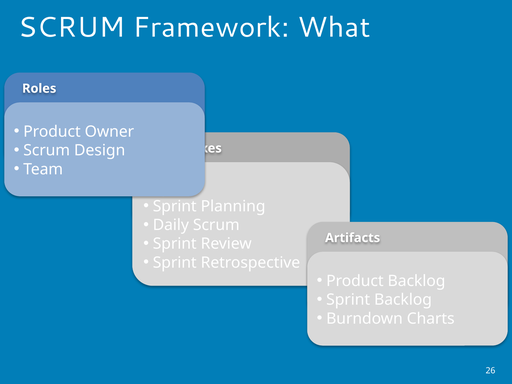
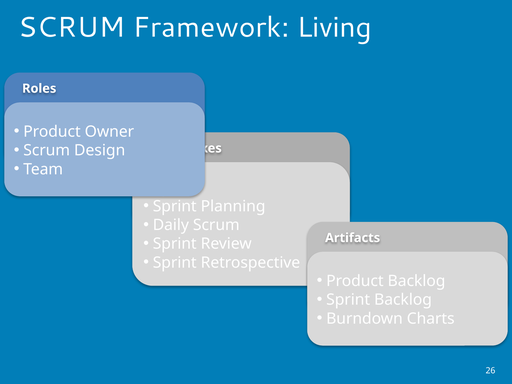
What: What -> Living (334, 28)
